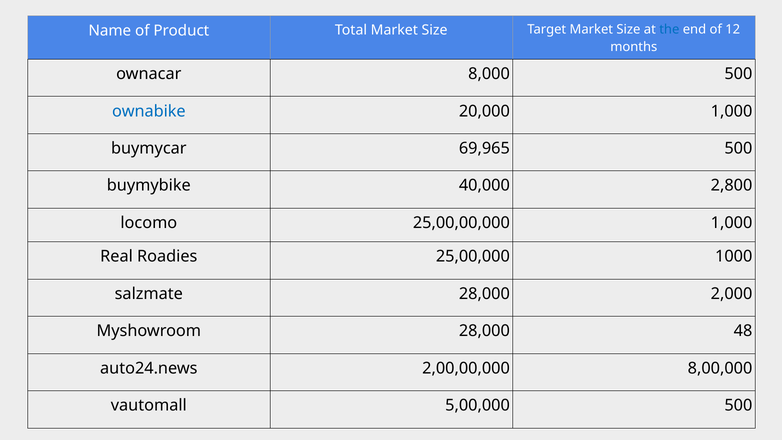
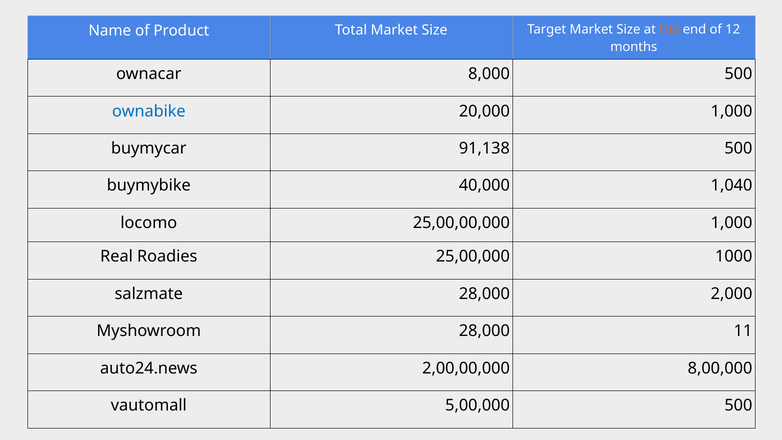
the colour: blue -> orange (669, 29)
69,965: 69,965 -> 91,138 (484, 148)
2,800: 2,800 -> 1,040 (732, 186)
48: 48 -> 11 (743, 331)
